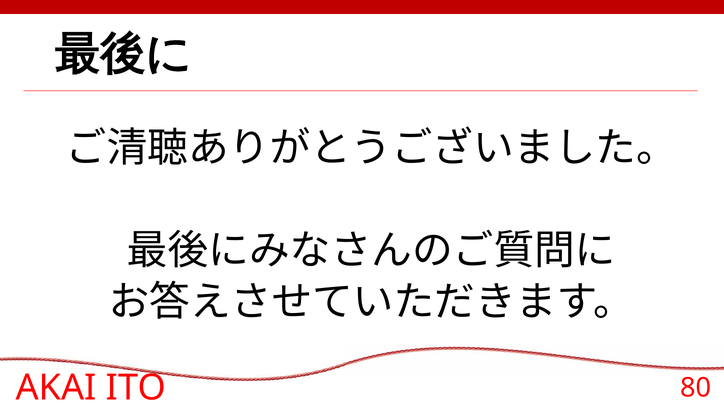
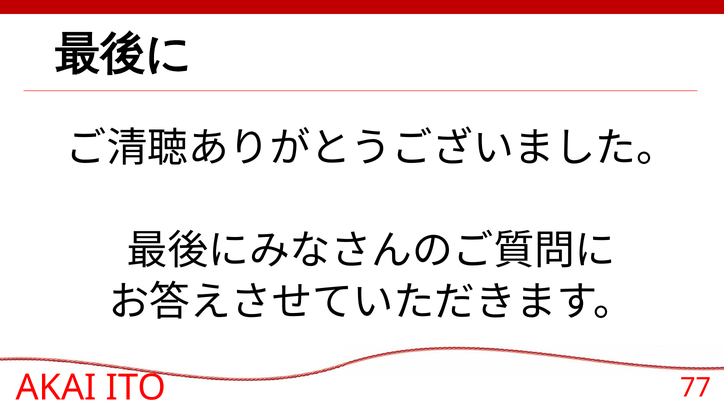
80: 80 -> 77 (696, 388)
